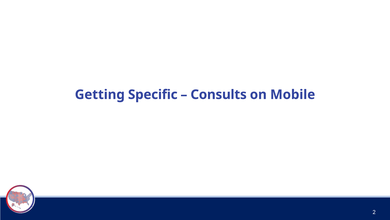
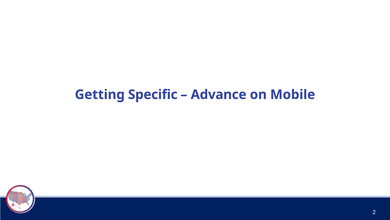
Consults: Consults -> Advance (219, 94)
